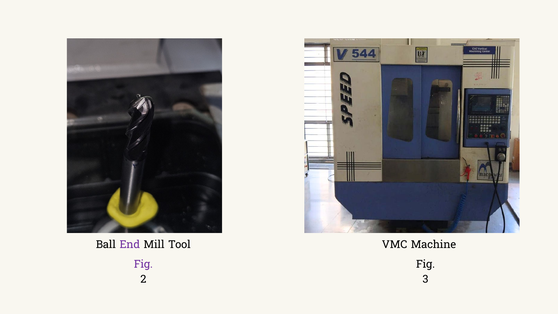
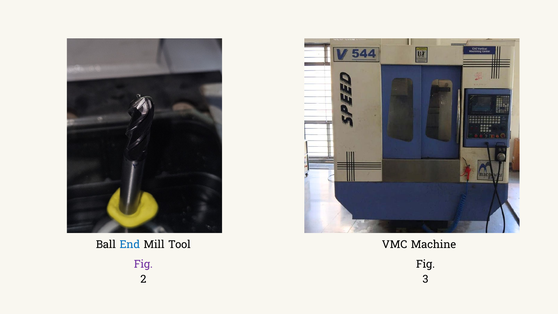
End colour: purple -> blue (130, 244)
